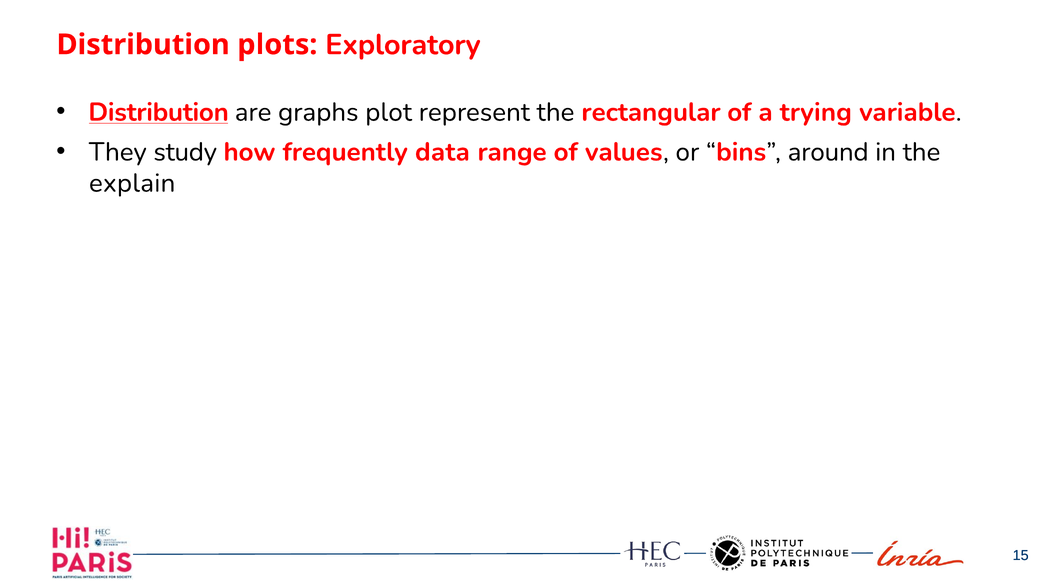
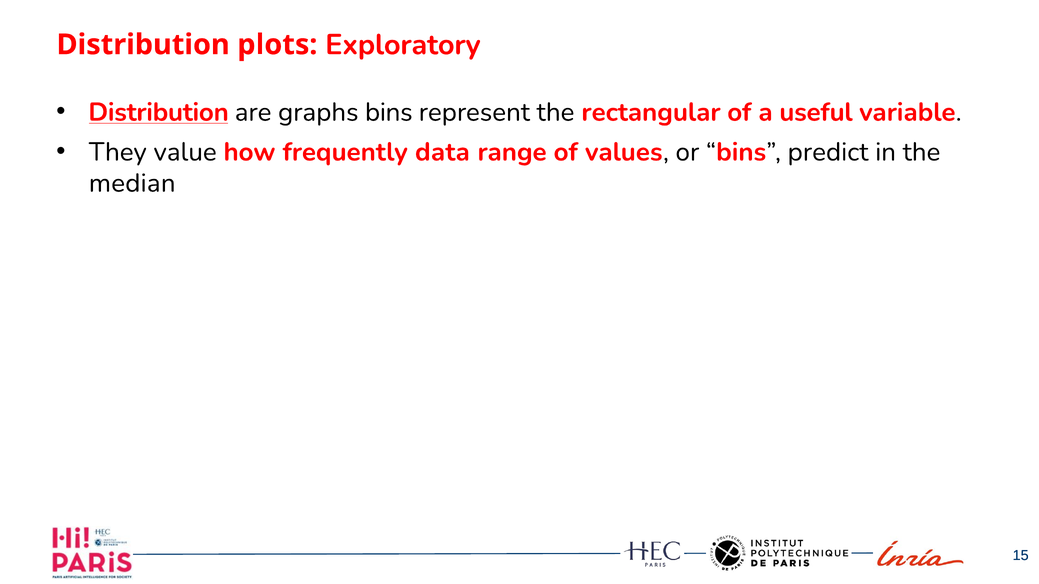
graphs plot: plot -> bins (389, 112)
trying: trying -> useful (816, 112)
study: study -> value (185, 152)
around: around -> predict (828, 152)
explain: explain -> median (132, 183)
